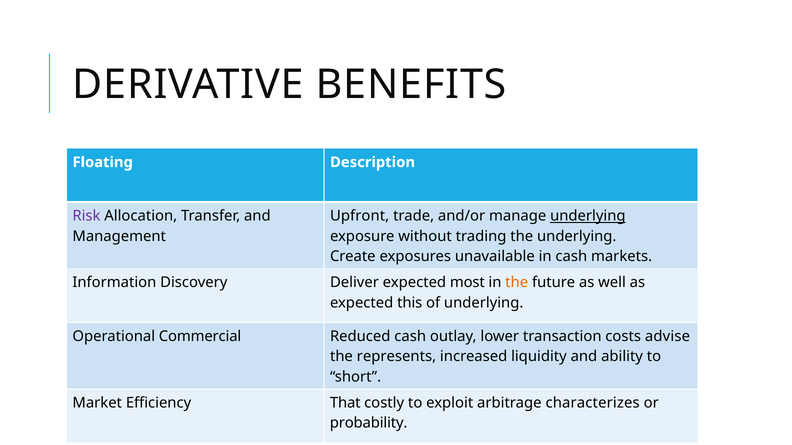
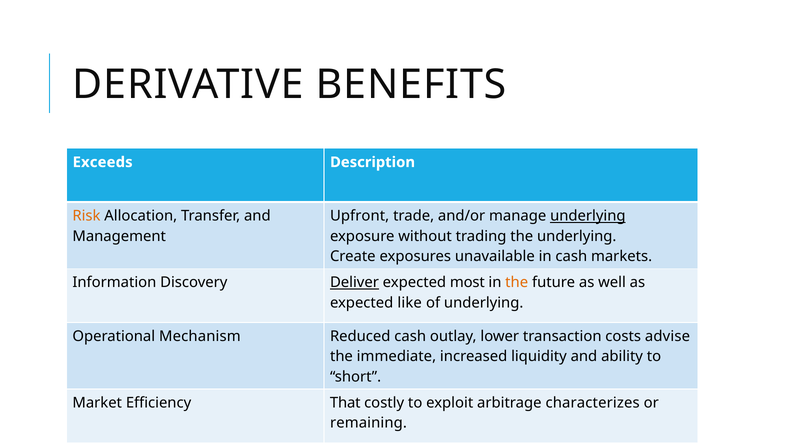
Floating: Floating -> Exceeds (103, 162)
Risk colour: purple -> orange (86, 216)
Deliver underline: none -> present (354, 283)
this: this -> like (410, 303)
Commercial: Commercial -> Mechanism (200, 337)
represents: represents -> immediate (396, 357)
probability: probability -> remaining (368, 423)
